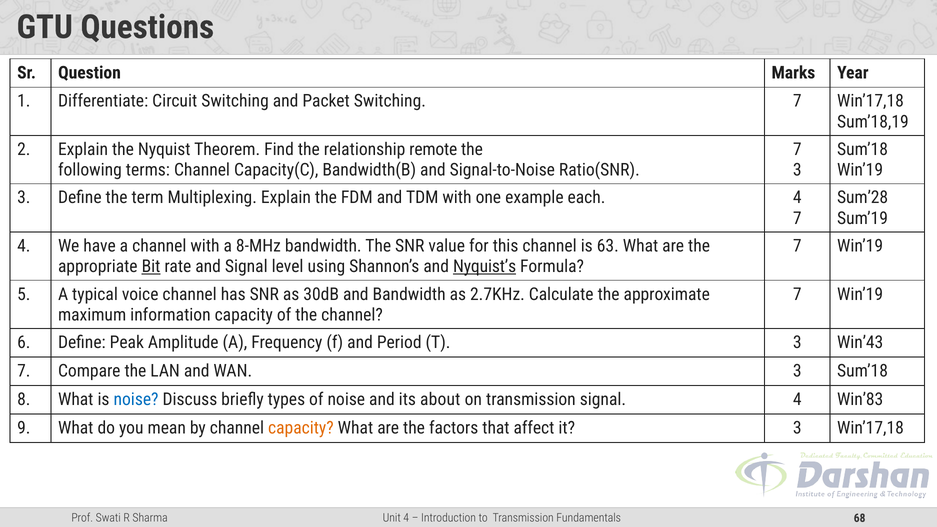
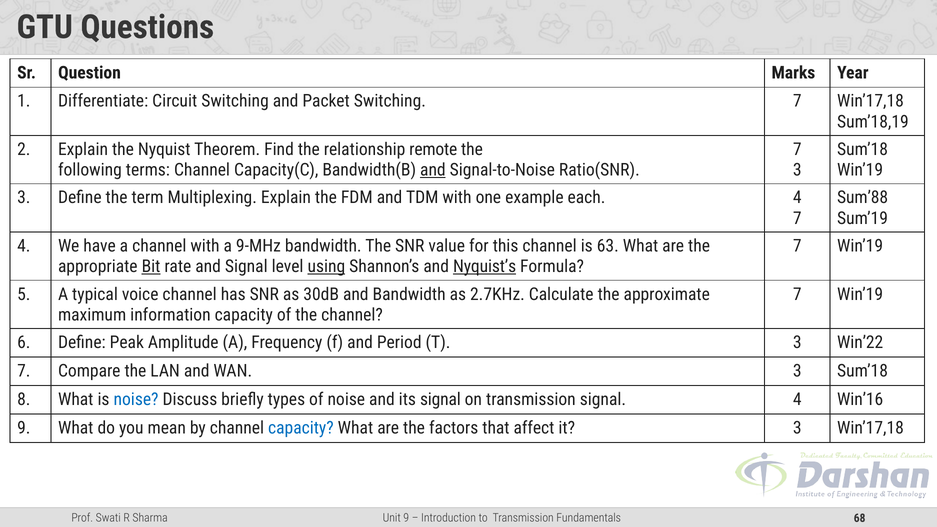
and underline: none -> present (433, 170)
Sum’28: Sum’28 -> Sum’88 (863, 198)
8-MHz: 8-MHz -> 9-MHz (258, 246)
using underline: none -> present (326, 267)
Win’43: Win’43 -> Win’22 (860, 343)
its about: about -> signal (440, 400)
Win’83: Win’83 -> Win’16 (860, 400)
capacity colour: orange -> blue (301, 428)
4: 4 -> 9 (406, 518)
